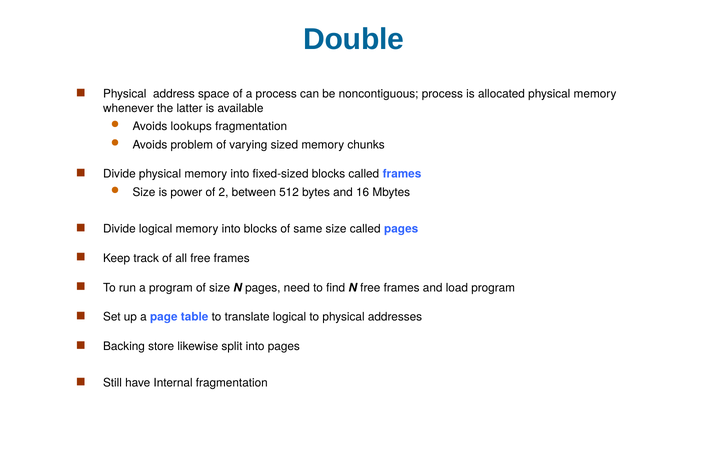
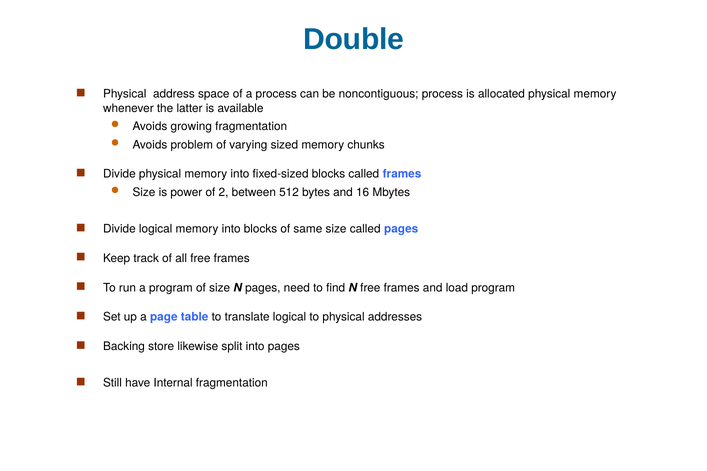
lookups: lookups -> growing (191, 127)
